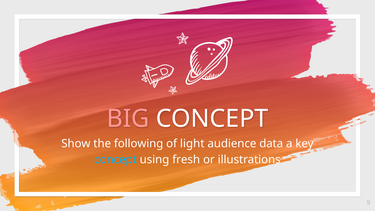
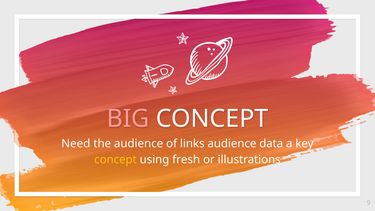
Show: Show -> Need (76, 144)
the following: following -> audience (139, 144)
light: light -> links (192, 144)
concept colour: light blue -> yellow (115, 159)
